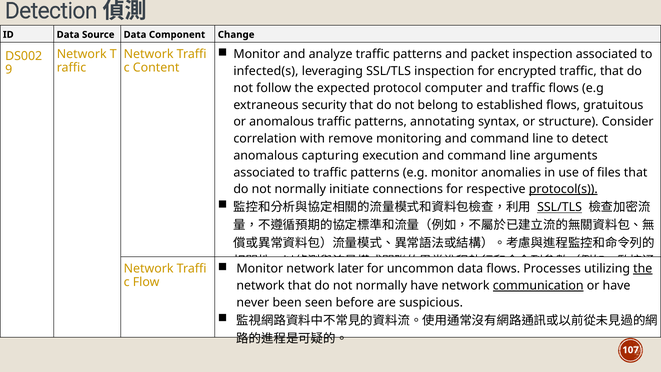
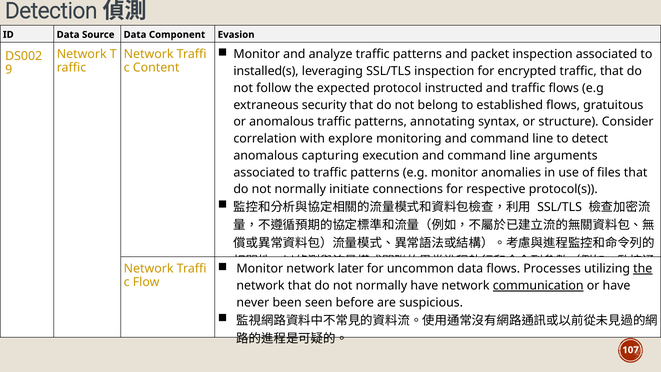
Change: Change -> Evasion (236, 35)
infected(s: infected(s -> installed(s (266, 71)
computer: computer -> instructed (454, 88)
remove: remove -> explore (351, 139)
protocol(s underline: present -> none (563, 189)
SSL/TLS underline: present -> none (560, 207)
